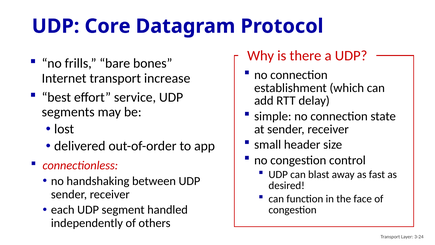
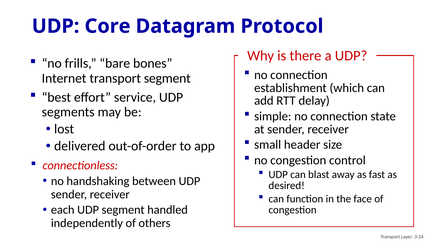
transport increase: increase -> segment (167, 78)
